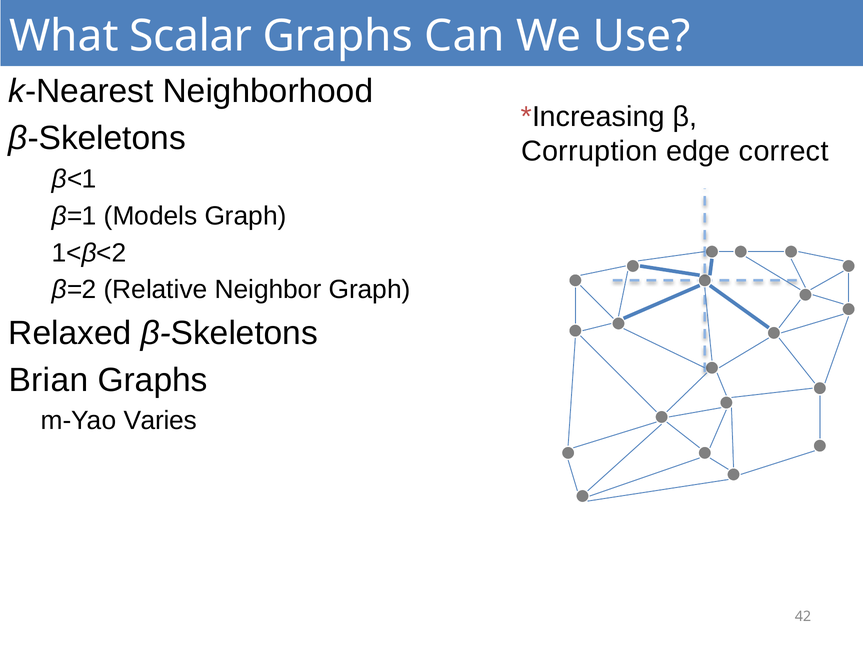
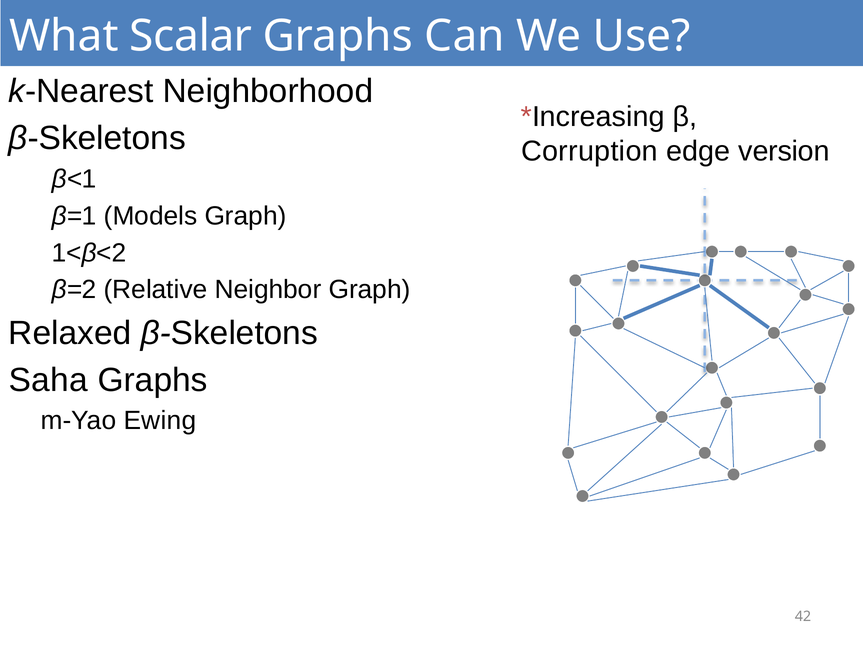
correct: correct -> version (784, 152)
Brian: Brian -> Saha (48, 380)
Varies: Varies -> Ewing (160, 421)
